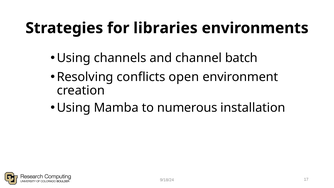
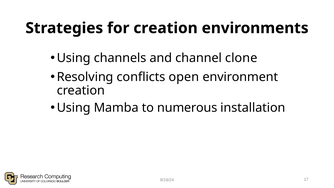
for libraries: libraries -> creation (166, 28)
batch: batch -> clone (241, 58)
